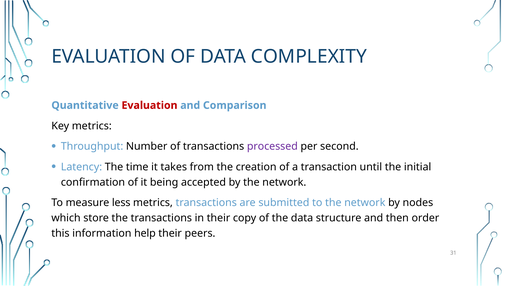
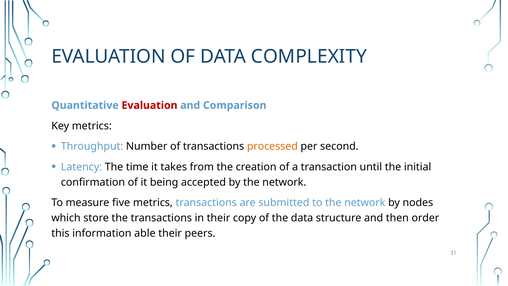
processed colour: purple -> orange (272, 146)
less: less -> five (121, 203)
help: help -> able (145, 233)
